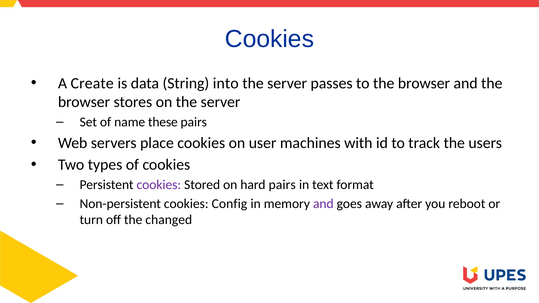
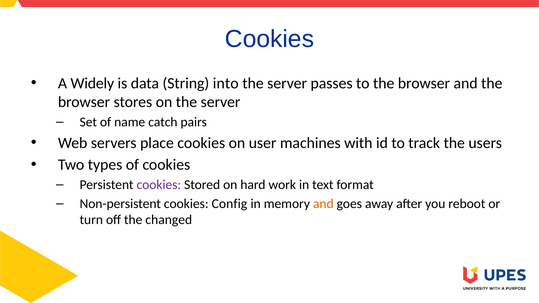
Create: Create -> Widely (92, 83)
these: these -> catch (163, 122)
hard pairs: pairs -> work (282, 185)
and colour: purple -> orange (323, 204)
